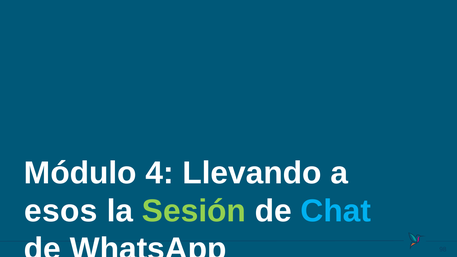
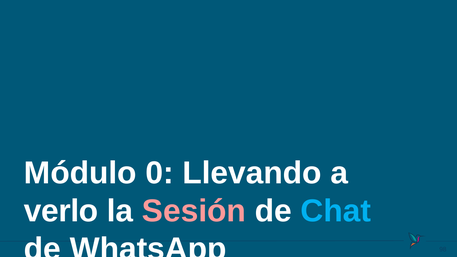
4: 4 -> 0 (160, 173)
esos: esos -> verlo (61, 211)
Sesión colour: light green -> pink (194, 211)
